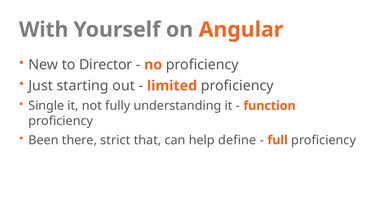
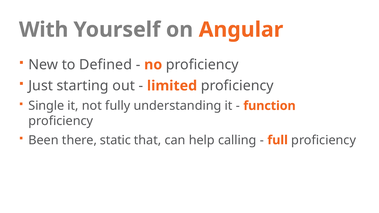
Director: Director -> Defined (106, 65)
strict: strict -> static (115, 140)
define: define -> calling (237, 140)
